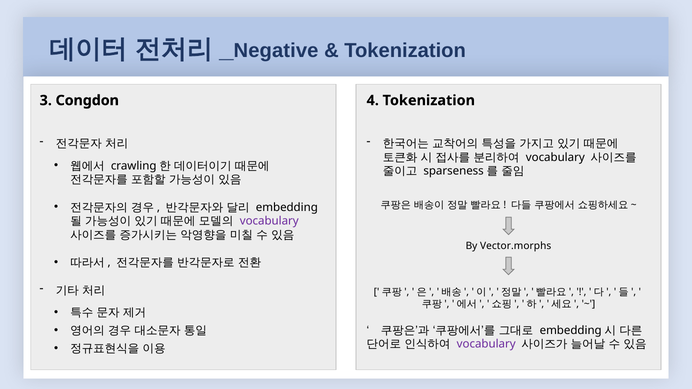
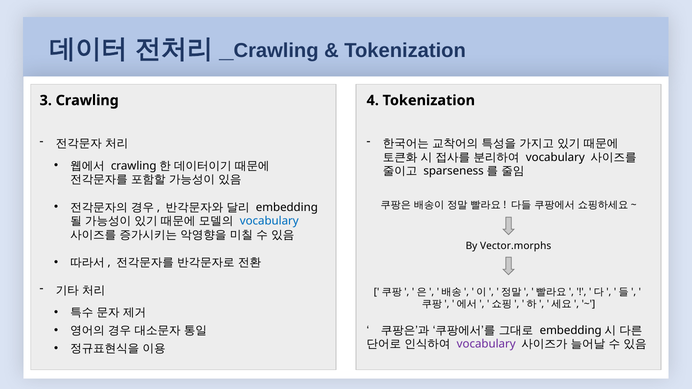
Negative: Negative -> Crawling (276, 51)
3 Congdon: Congdon -> Crawling (87, 100)
vocabulary colour: purple -> blue (269, 221)
